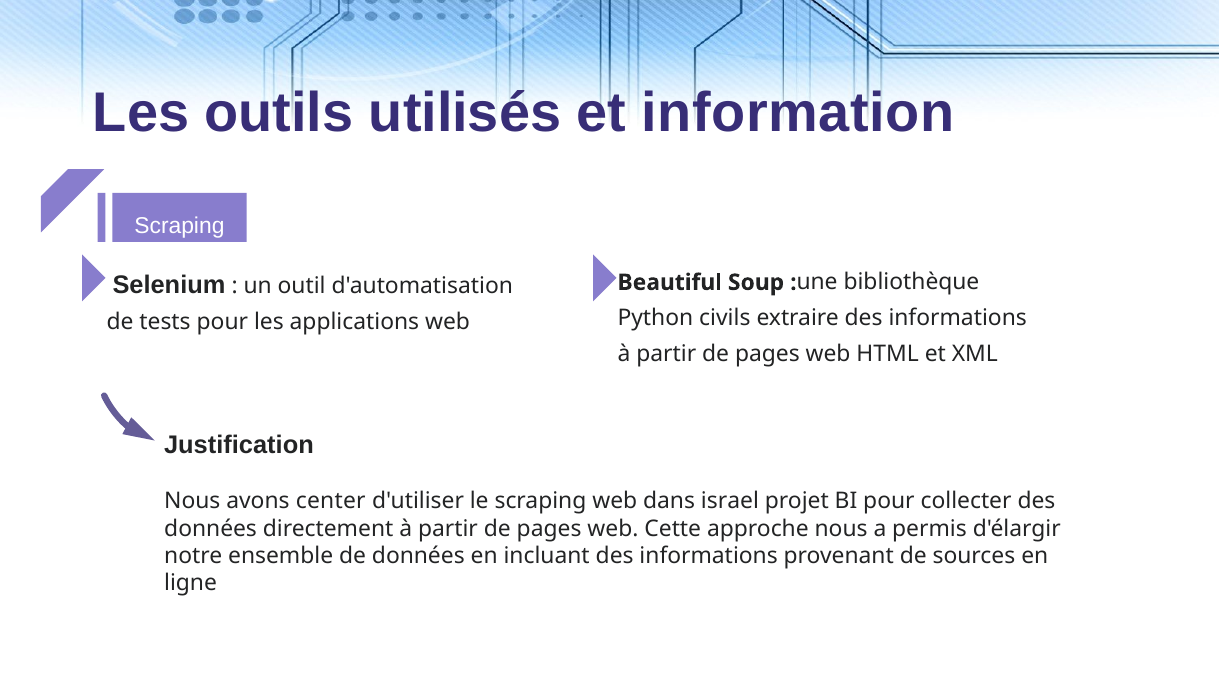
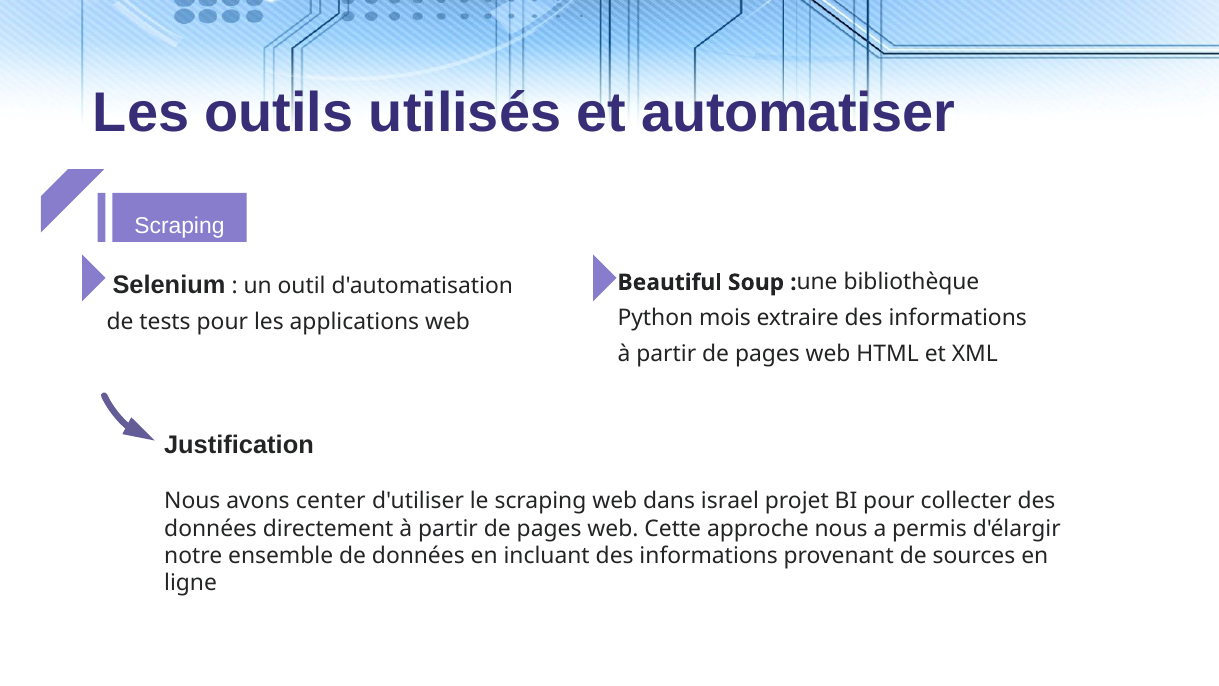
information: information -> automatiser (798, 113)
civils: civils -> mois (725, 318)
